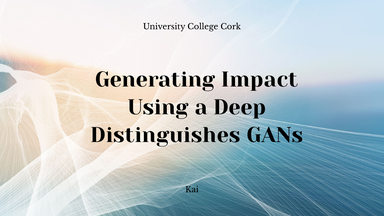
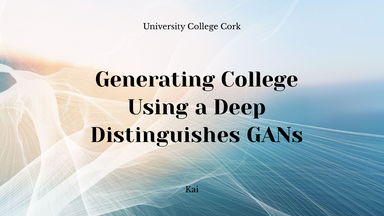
Generating Impact: Impact -> College (260, 80)
